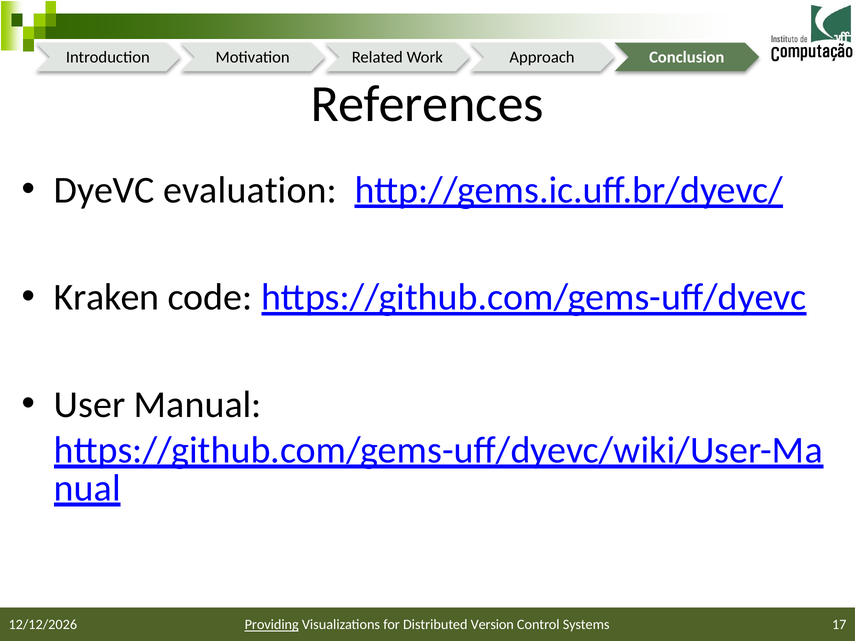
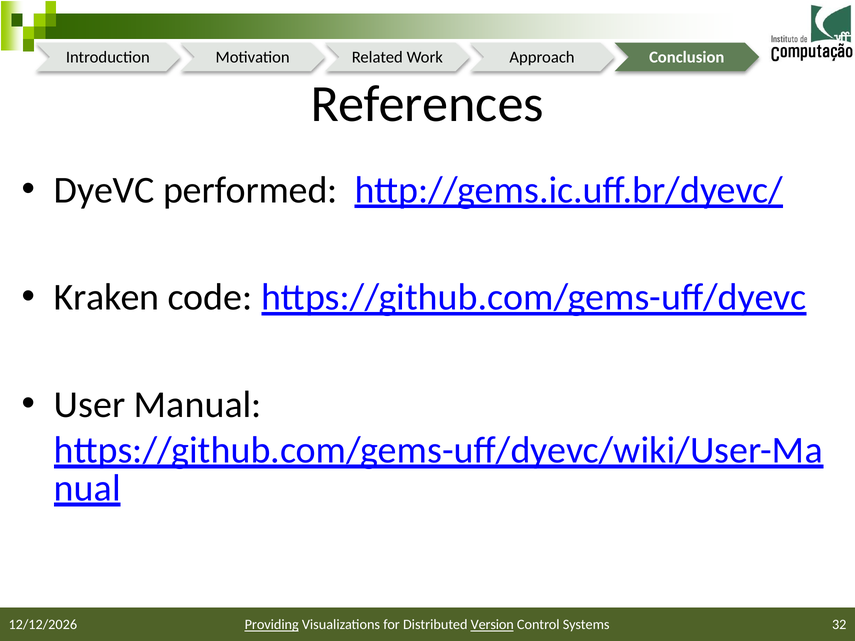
evaluation: evaluation -> performed (250, 190)
Version underline: none -> present (492, 625)
17: 17 -> 32 (839, 625)
